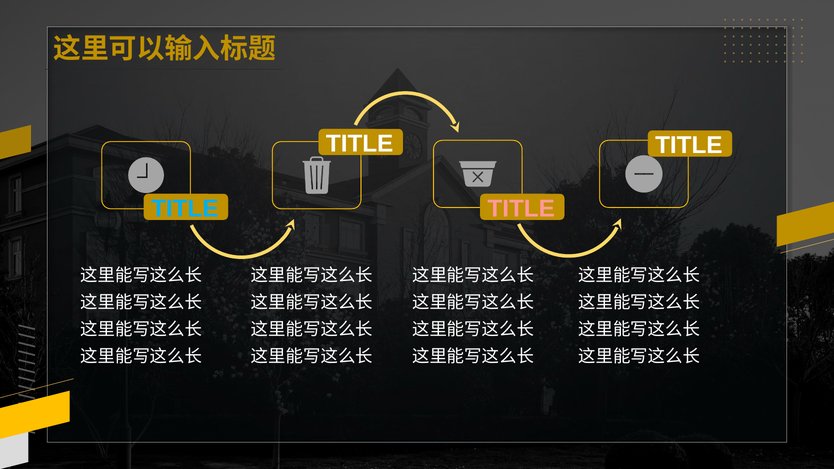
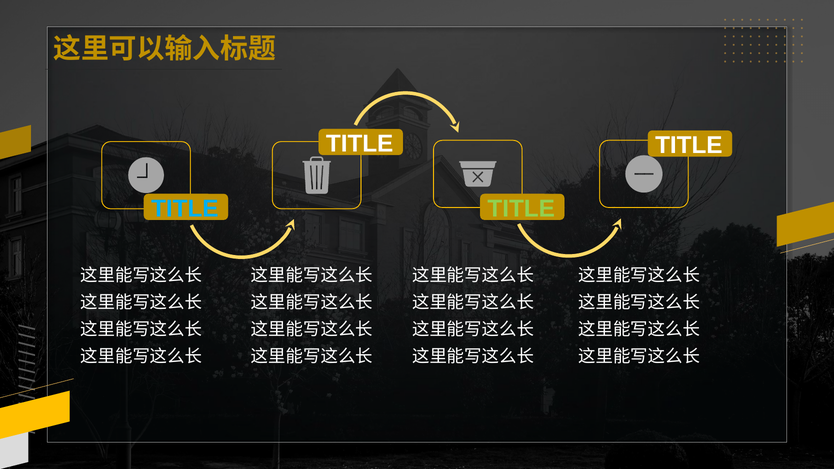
TITLE colour: pink -> light green (521, 209)
